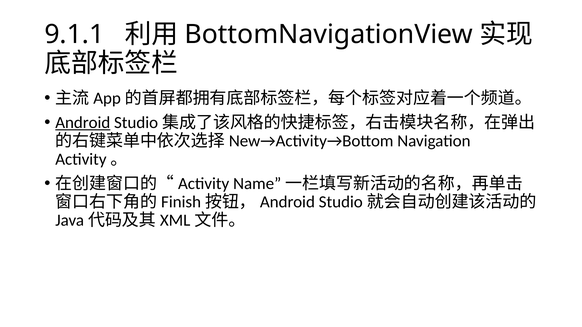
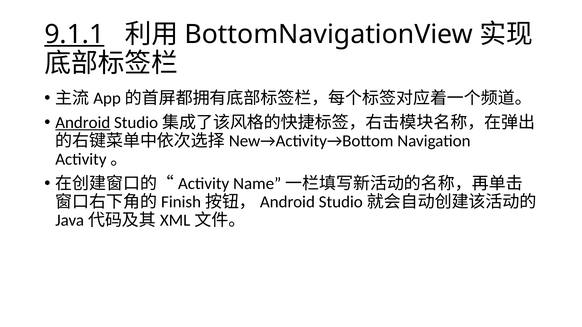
9.1.1 underline: none -> present (74, 34)
